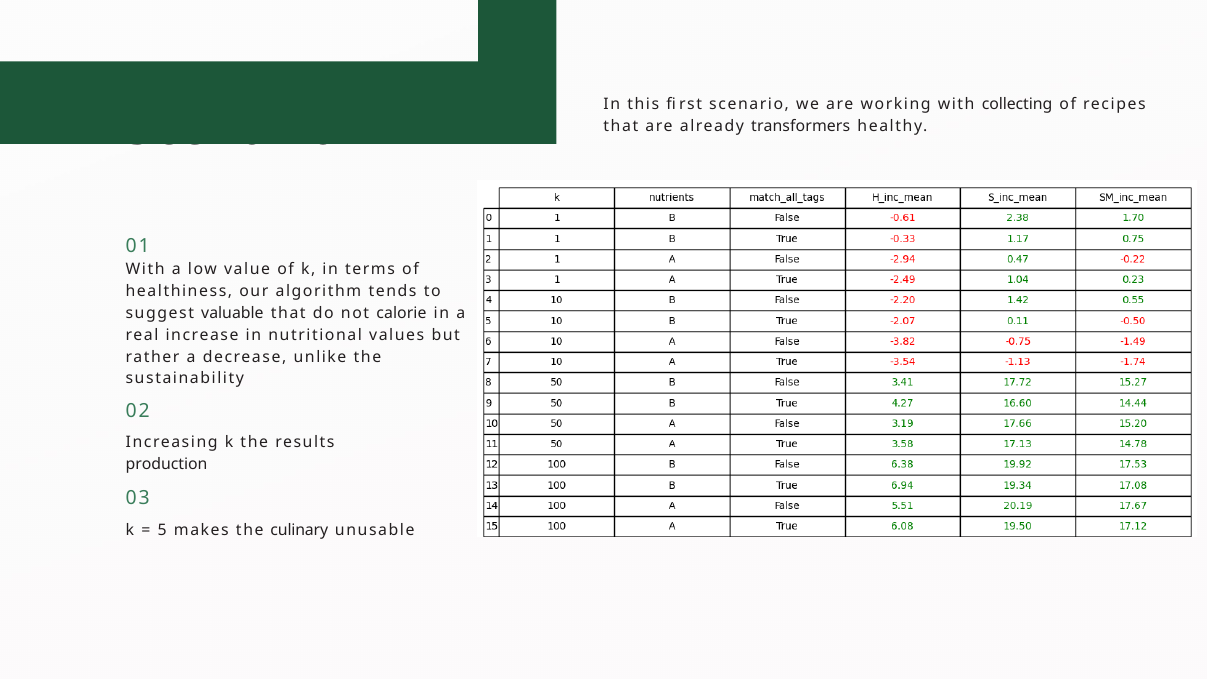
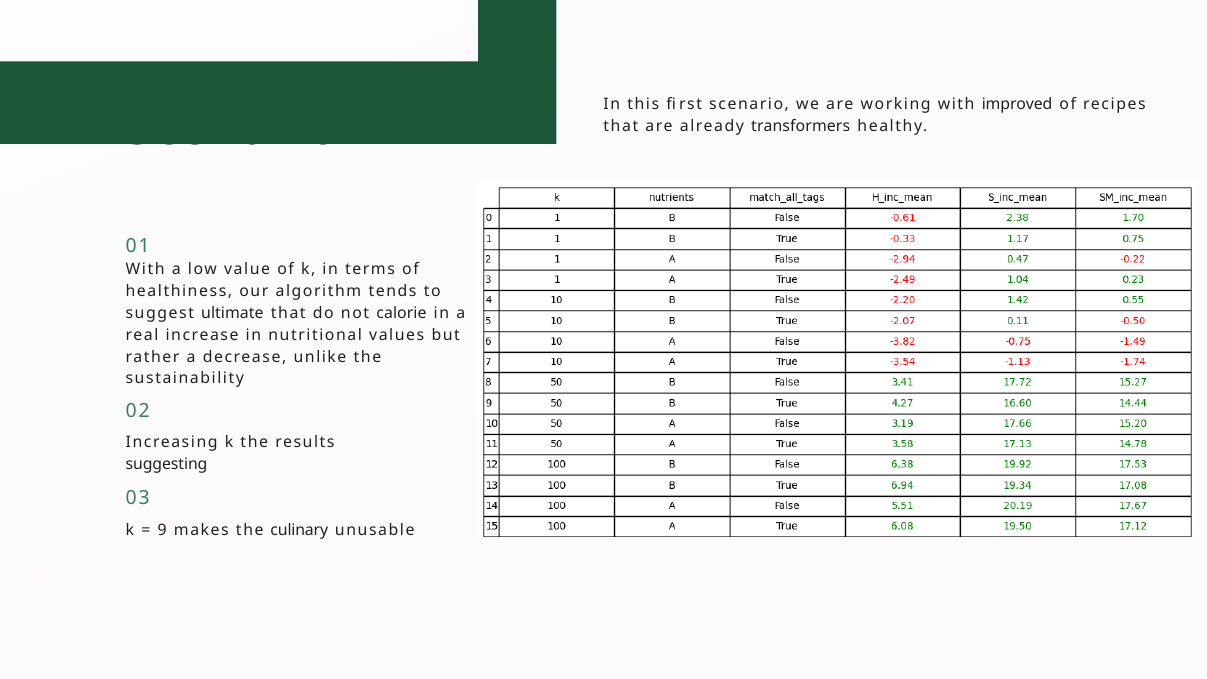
collecting: collecting -> improved (1017, 105)
valuable: valuable -> ultimate (232, 313)
production: production -> suggesting (167, 464)
5: 5 -> 9 (162, 530)
